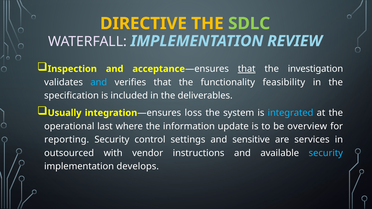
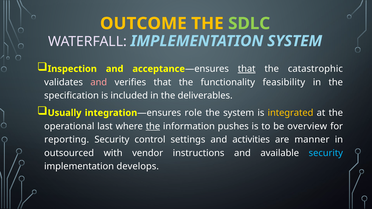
DIRECTIVE: DIRECTIVE -> OUTCOME (143, 24)
IMPLEMENTATION REVIEW: REVIEW -> SYSTEM (295, 41)
investigation: investigation -> catastrophic (315, 69)
and colour: light blue -> pink (99, 82)
loss: loss -> role (193, 113)
integrated colour: light blue -> yellow (291, 113)
the underline: none -> present (153, 126)
update: update -> pushes (233, 126)
sensitive: sensitive -> activities (251, 140)
services: services -> manner (312, 140)
